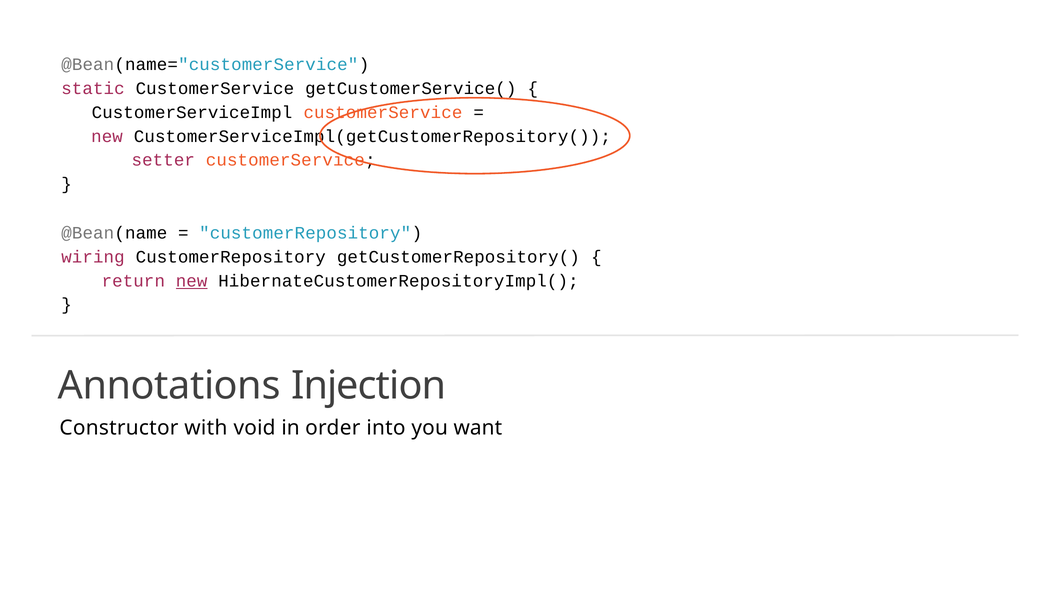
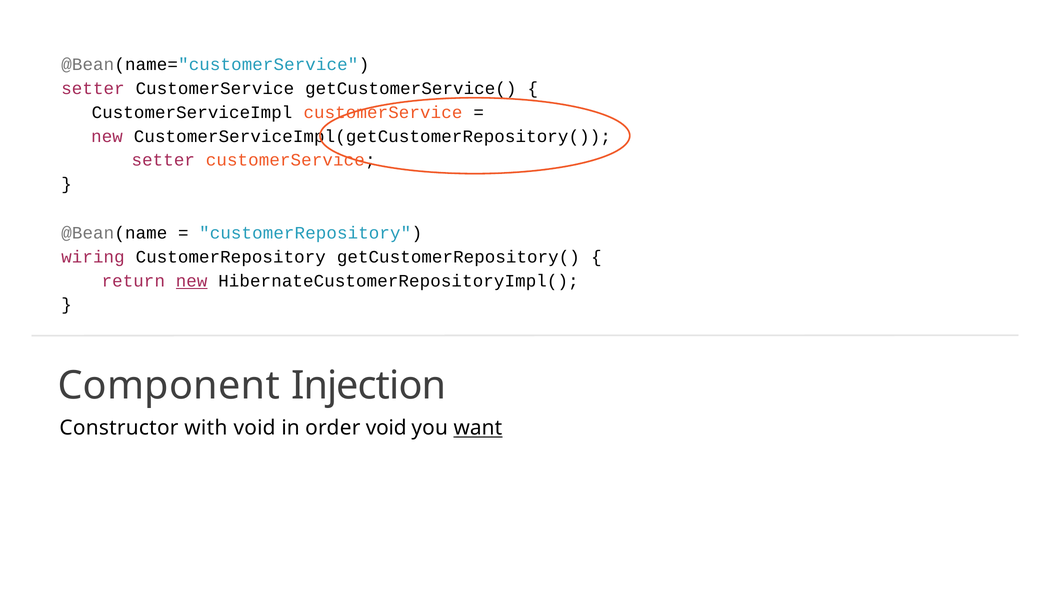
static: static -> setter (93, 88)
Annotations: Annotations -> Component (169, 385)
order into: into -> void (386, 428)
want underline: none -> present (478, 428)
